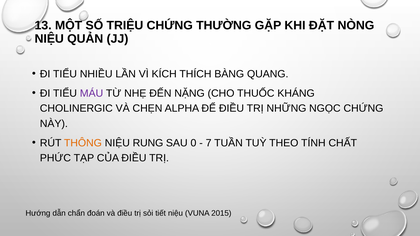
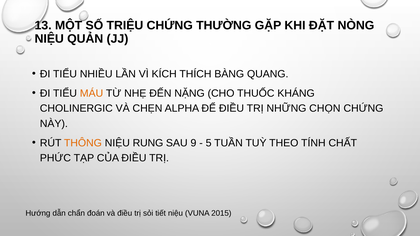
MÁU colour: purple -> orange (92, 94)
NGỌC: NGỌC -> CHỌN (325, 109)
0: 0 -> 9 (193, 143)
7: 7 -> 5 (209, 143)
